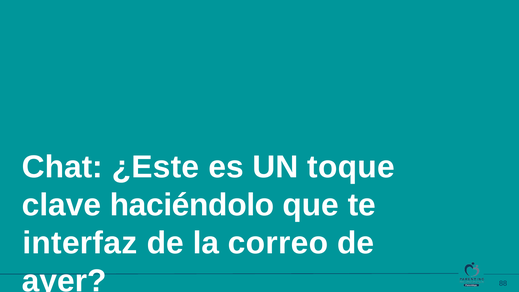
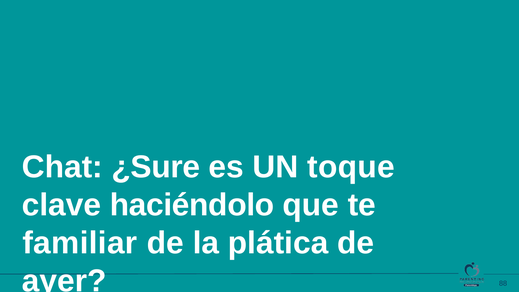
¿Este: ¿Este -> ¿Sure (156, 167)
interfaz: interfaz -> familiar (80, 243)
correo: correo -> plática (278, 243)
